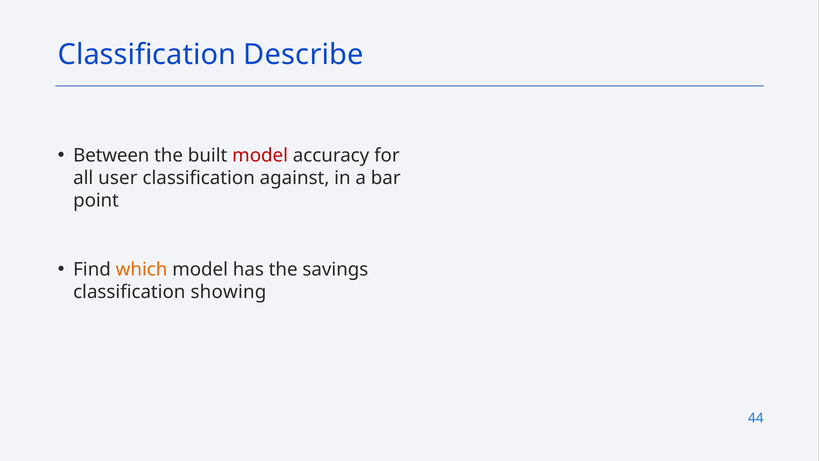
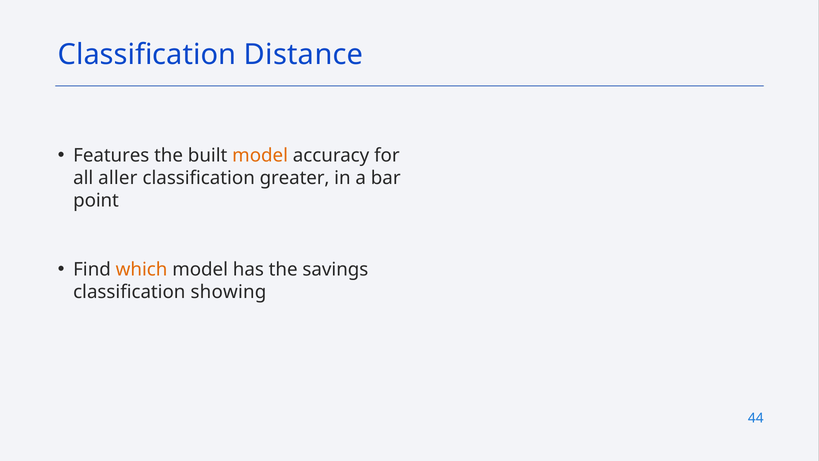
Describe: Describe -> Distance (304, 55)
Between: Between -> Features (111, 155)
model colour: red -> orange (260, 155)
user: user -> aller (118, 178)
against: against -> greater (295, 178)
